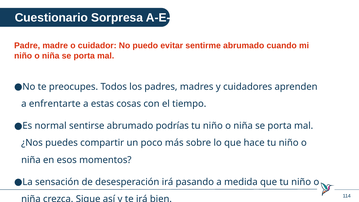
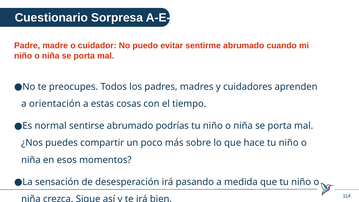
enfrentarte: enfrentarte -> orientación (55, 104)
